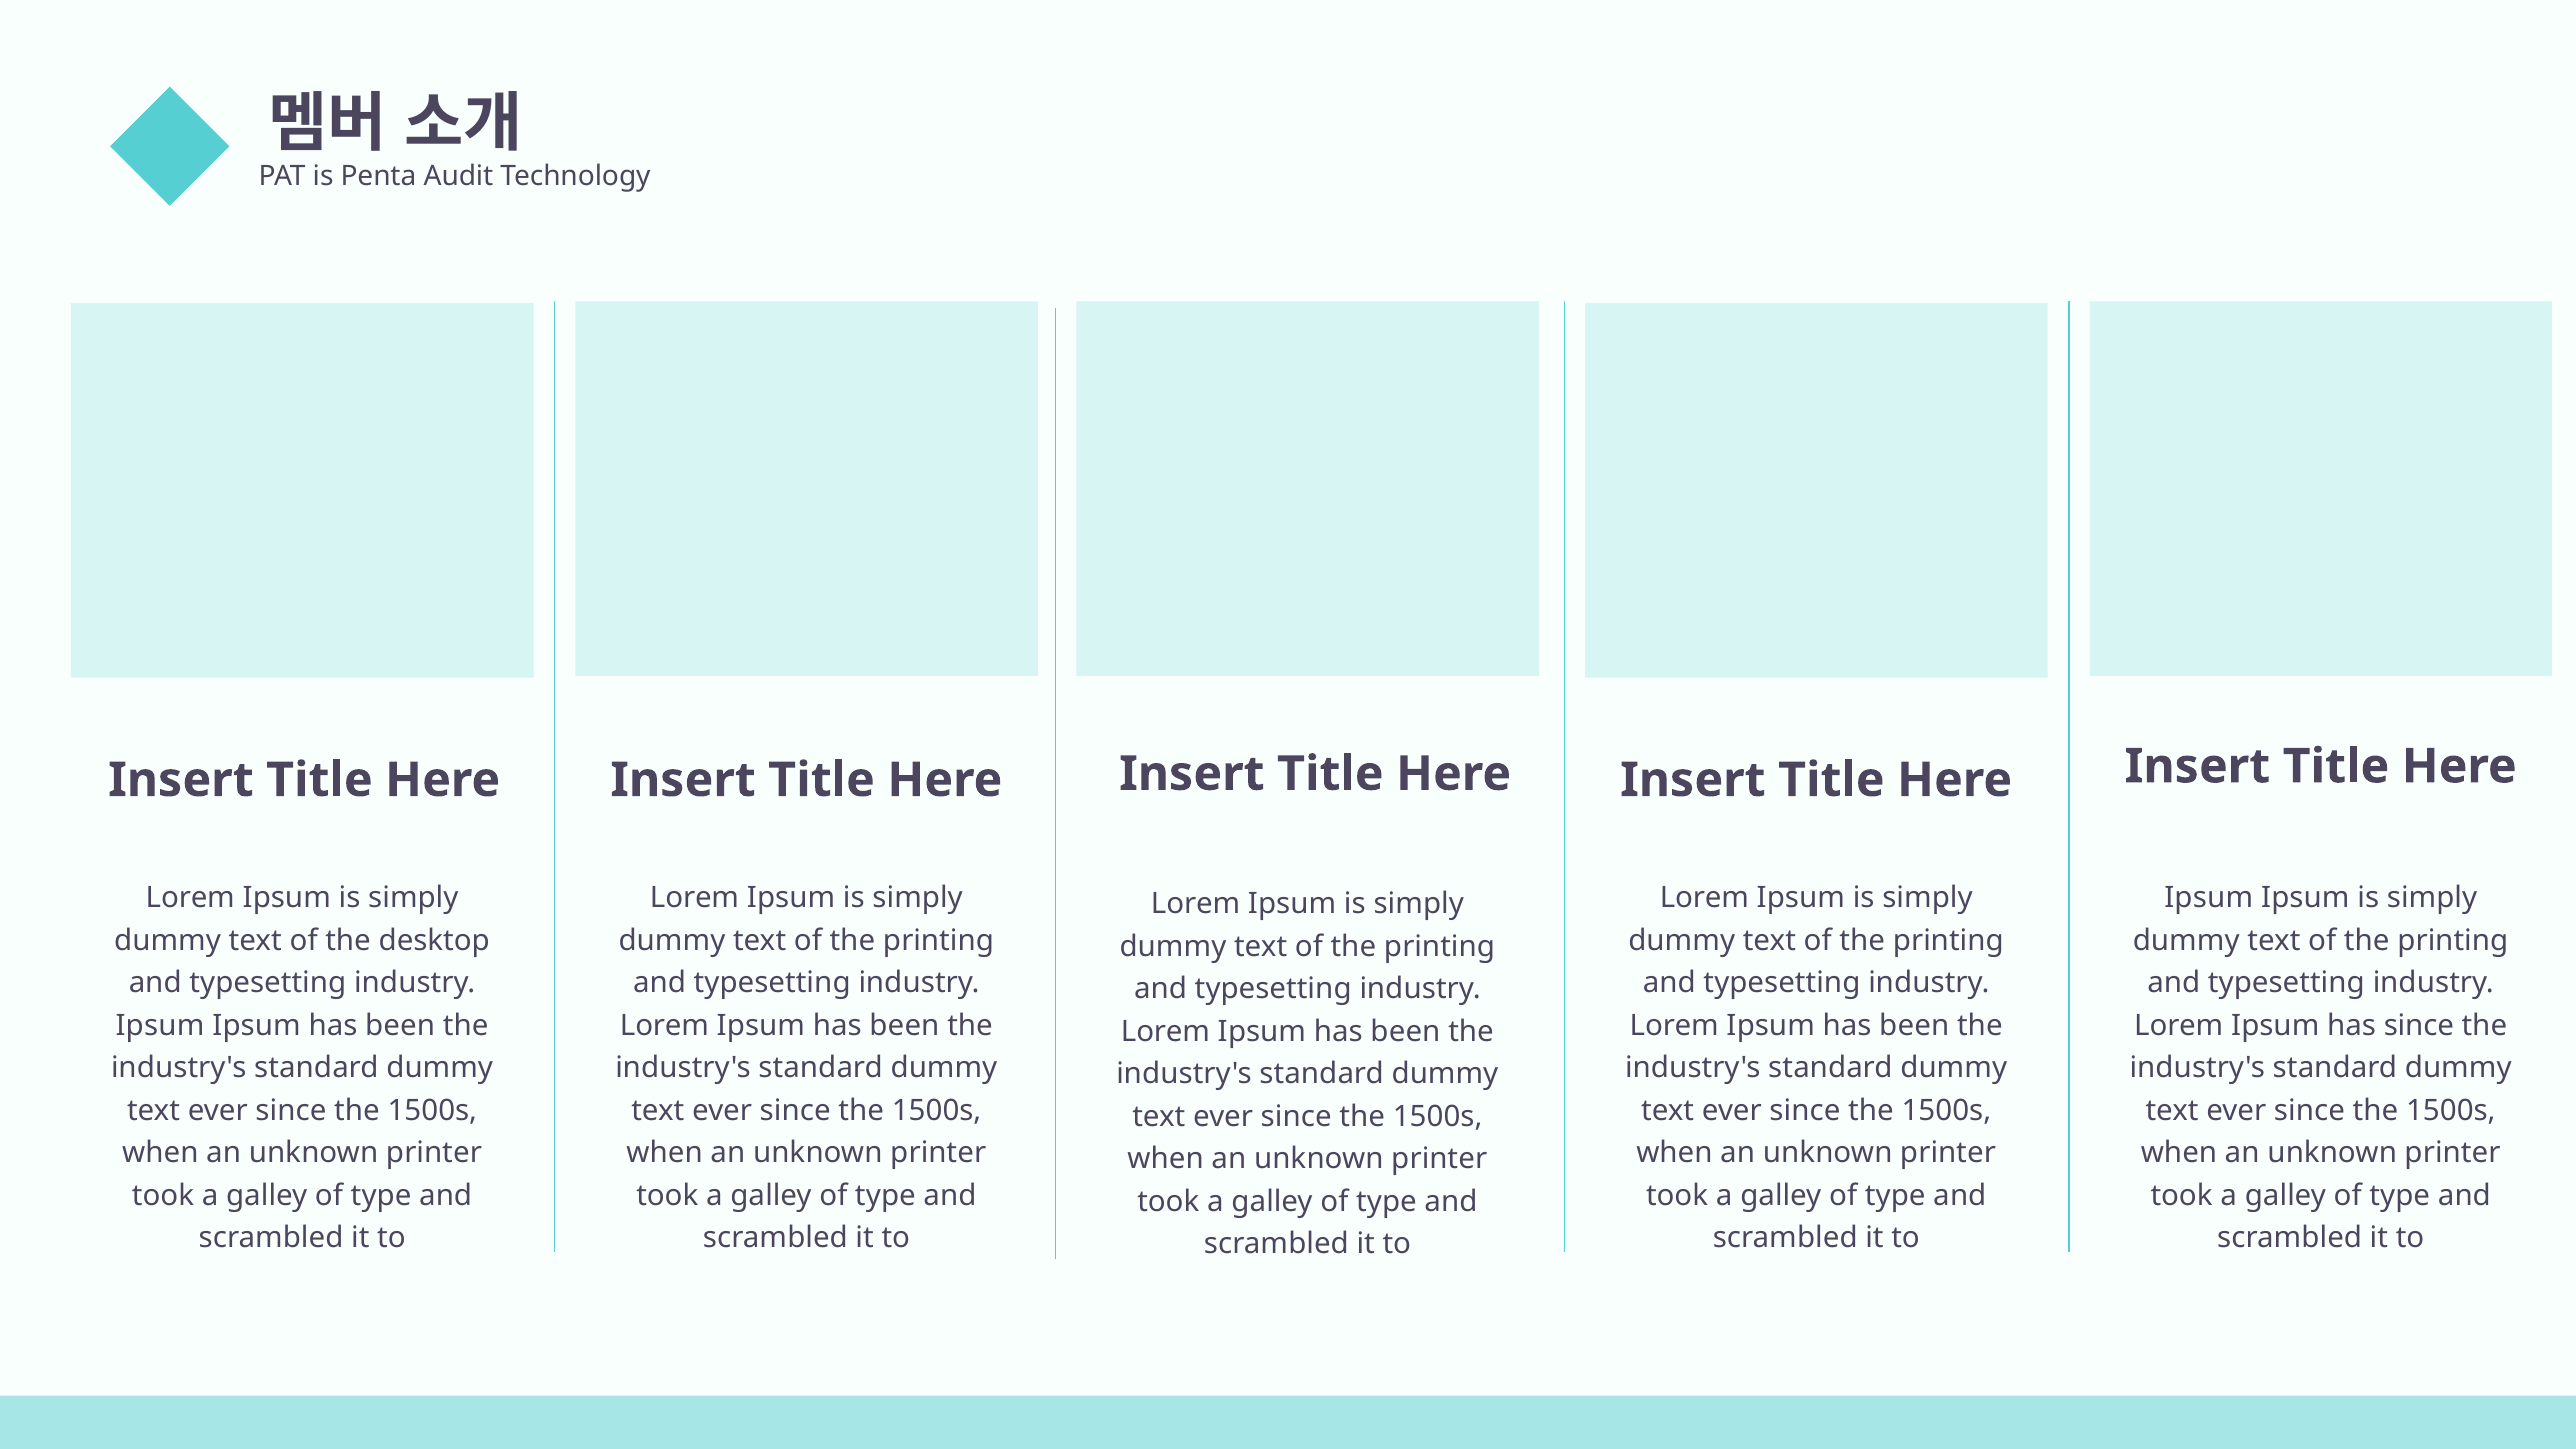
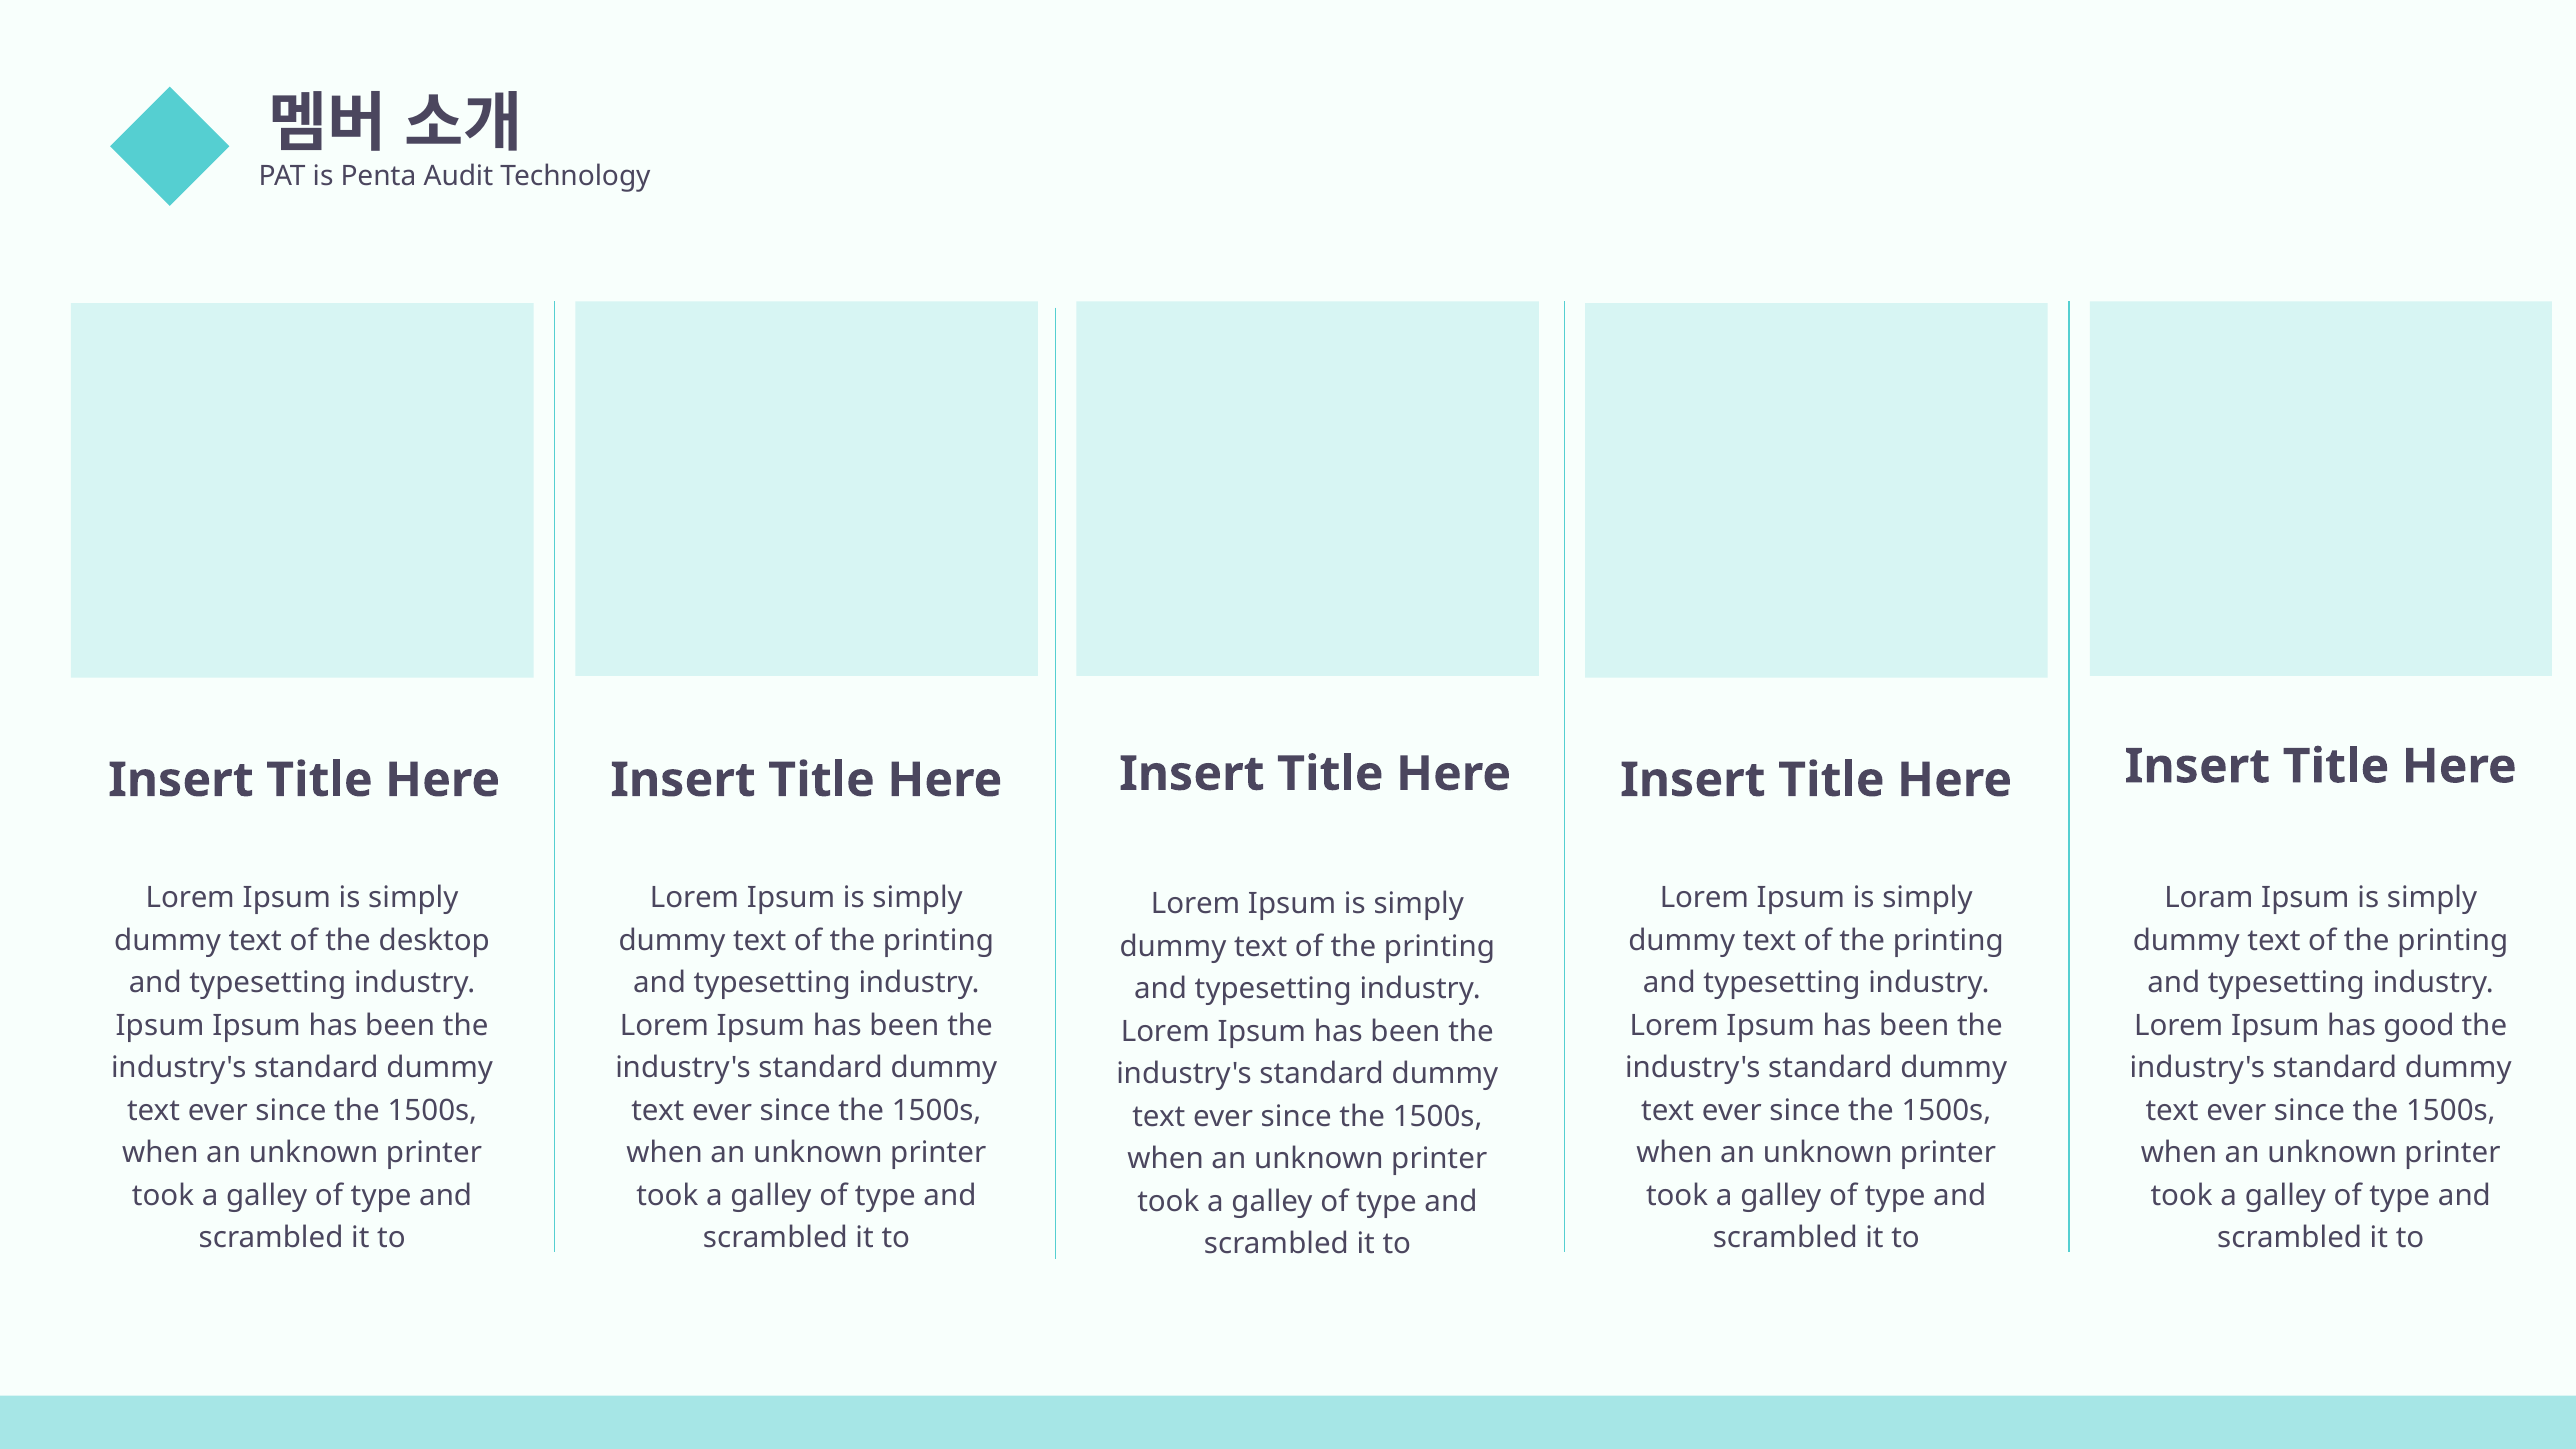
Ipsum: Ipsum -> Loram (2209, 898)
has since: since -> good (2419, 1025)
